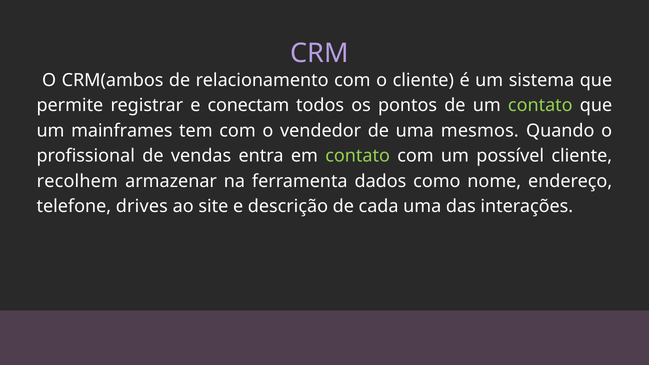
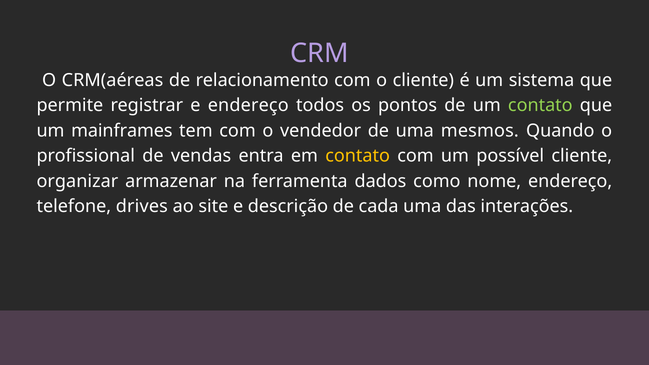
CRM(ambos: CRM(ambos -> CRM(aéreas (112, 80)
e conectam: conectam -> endereço (248, 105)
contato colour: light green -> yellow (358, 156)
recolhem: recolhem -> organizar (77, 181)
